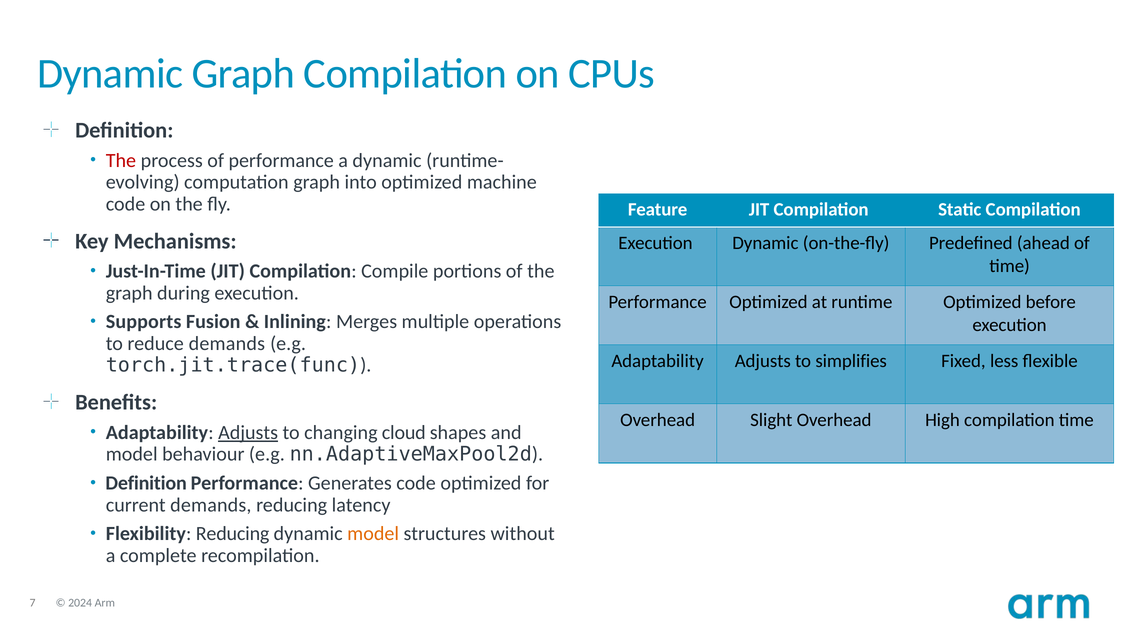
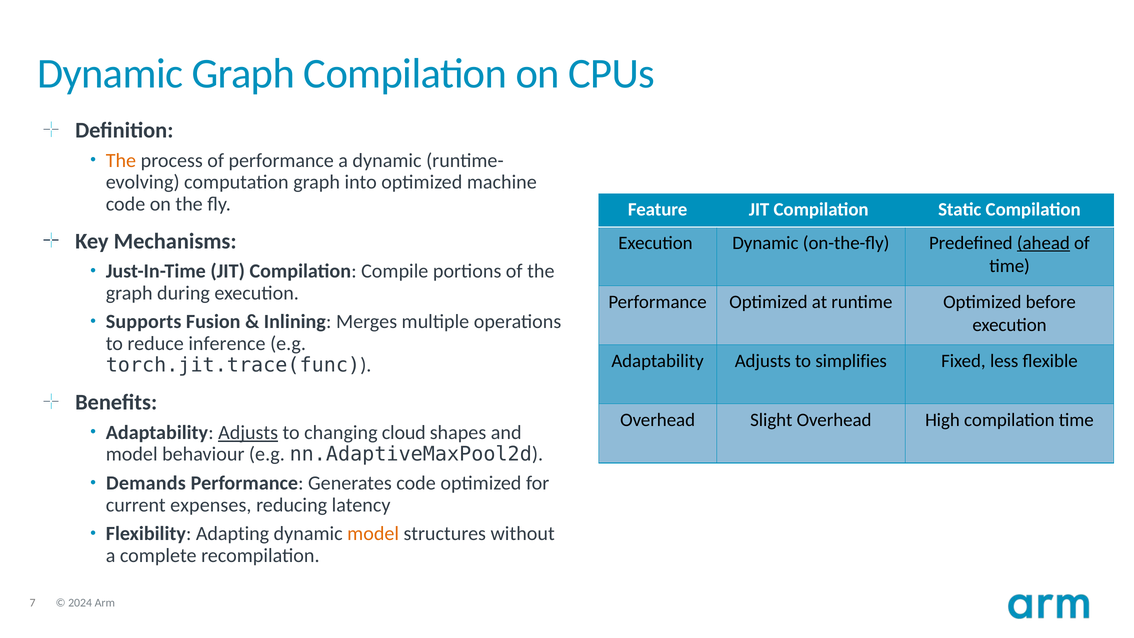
The colour: red -> orange (121, 161)
ahead underline: none -> present (1043, 243)
reduce demands: demands -> inference (227, 344)
Definition: Definition -> Demands (146, 483)
current demands: demands -> expenses (211, 505)
Flexibility Reducing: Reducing -> Adapting (233, 534)
